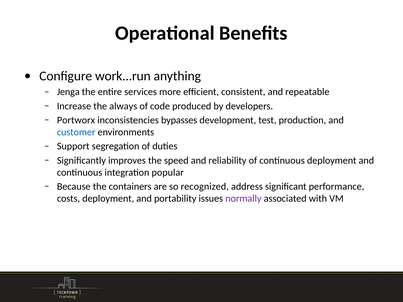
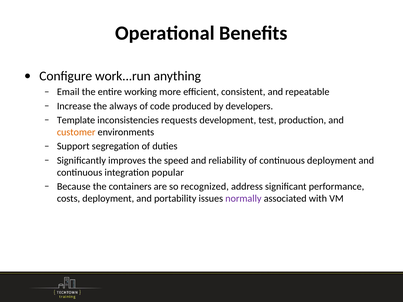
Jenga: Jenga -> Email (68, 92)
services: services -> working (141, 92)
Portworx: Portworx -> Template (76, 120)
bypasses: bypasses -> requests (179, 120)
customer colour: blue -> orange (76, 132)
